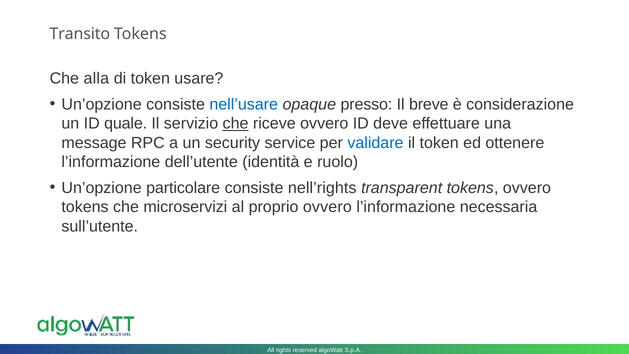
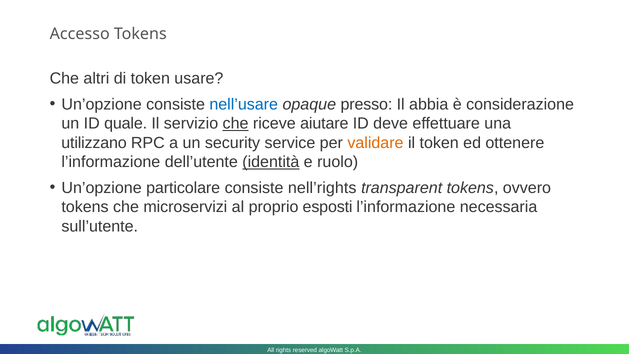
Transito: Transito -> Accesso (80, 34)
alla: alla -> altri (96, 78)
breve: breve -> abbia (429, 104)
riceve ovvero: ovvero -> aiutare (324, 123)
message: message -> utilizzano (94, 143)
validare colour: blue -> orange (375, 143)
identità underline: none -> present (271, 162)
proprio ovvero: ovvero -> esposti (328, 207)
